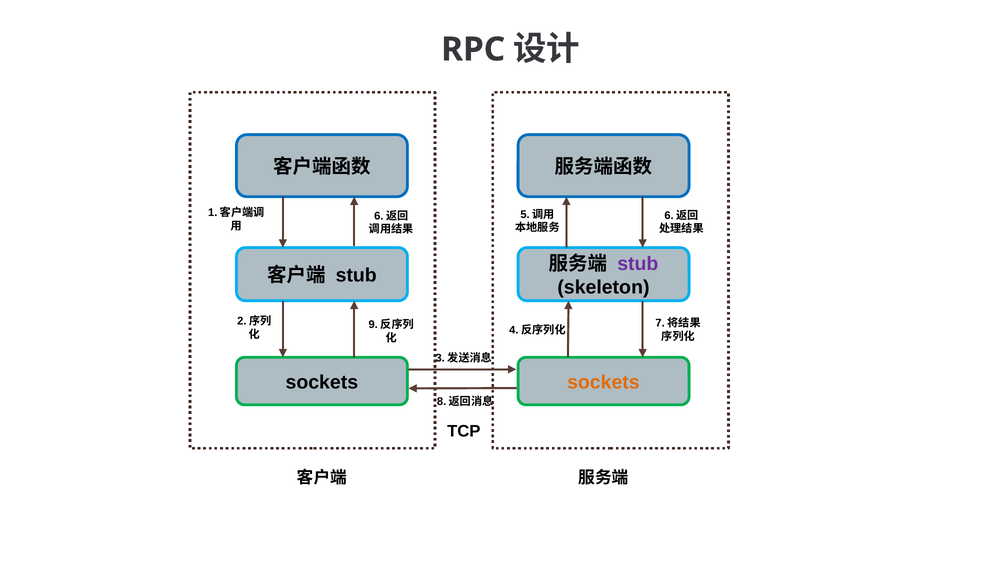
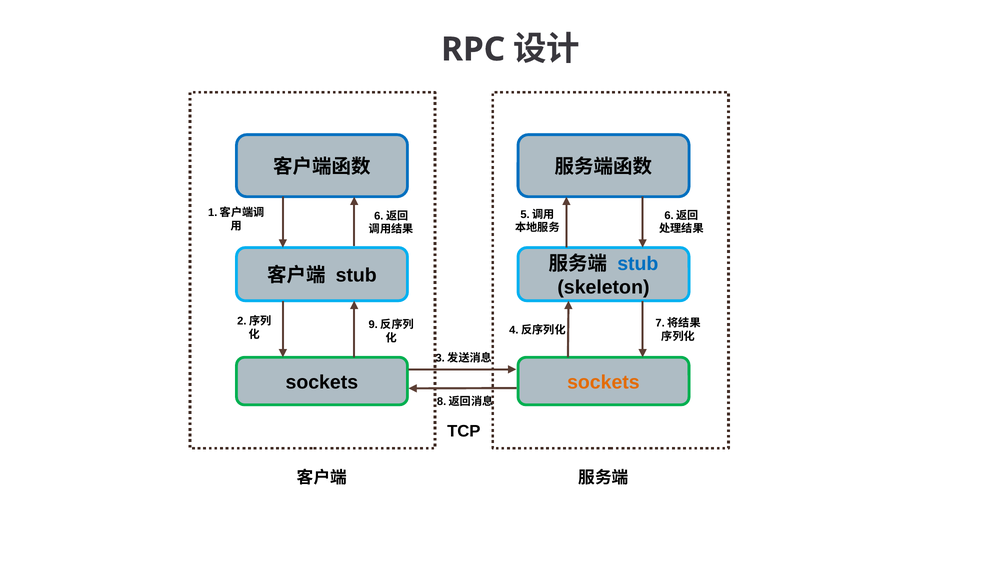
stub colour: purple -> blue (638, 264)
